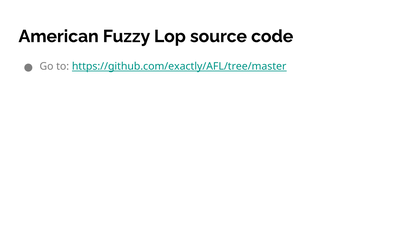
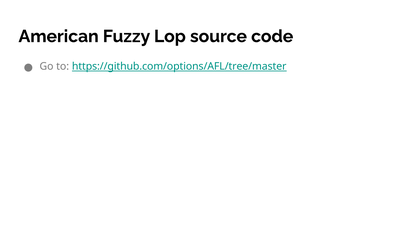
https://github.com/exactly/AFL/tree/master: https://github.com/exactly/AFL/tree/master -> https://github.com/options/AFL/tree/master (179, 66)
